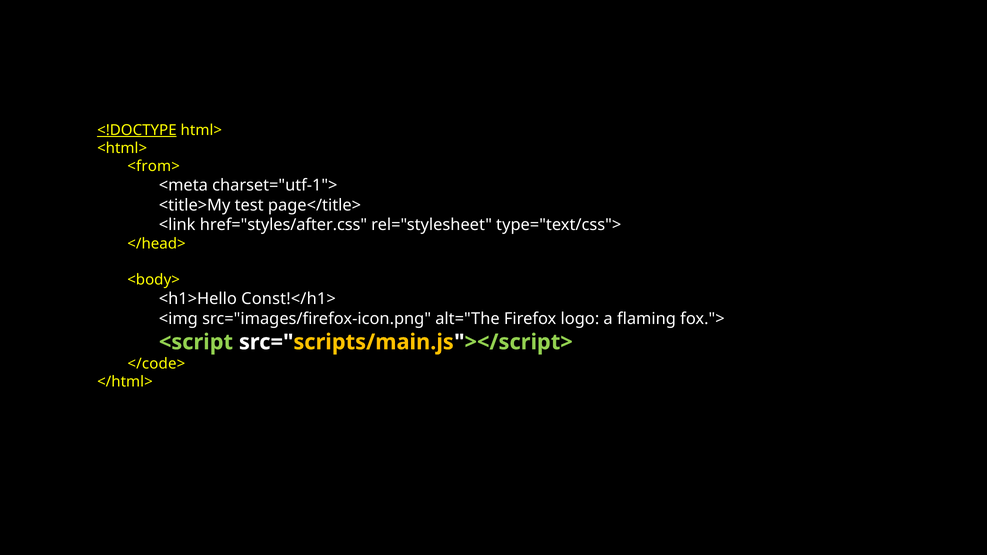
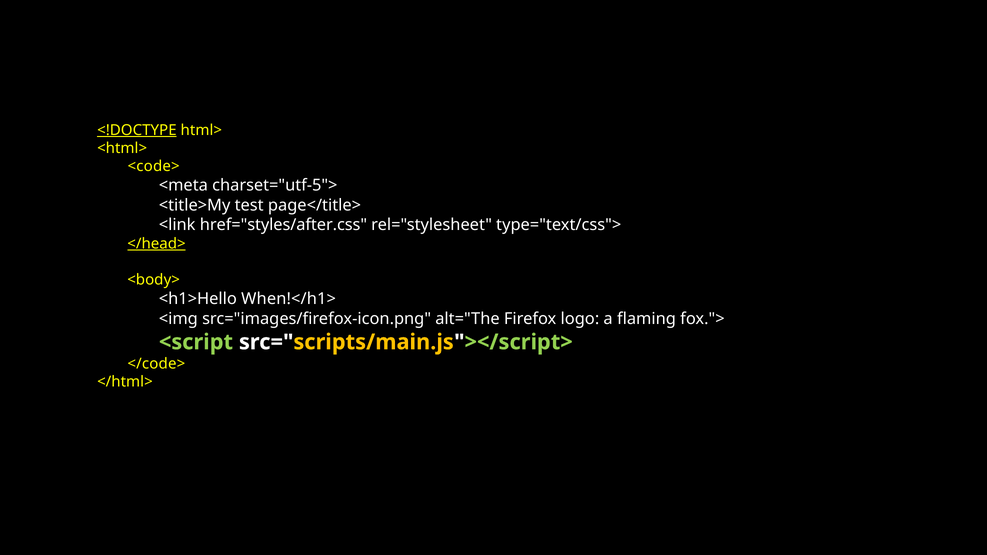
<from>: <from> -> <code> (154, 166)
charset="utf-1">: charset="utf-1"> -> charset="utf-5"> (275, 185)
</head> underline: none -> present (157, 244)
Const!</h1>: Const!</h1> -> When!</h1> (289, 299)
